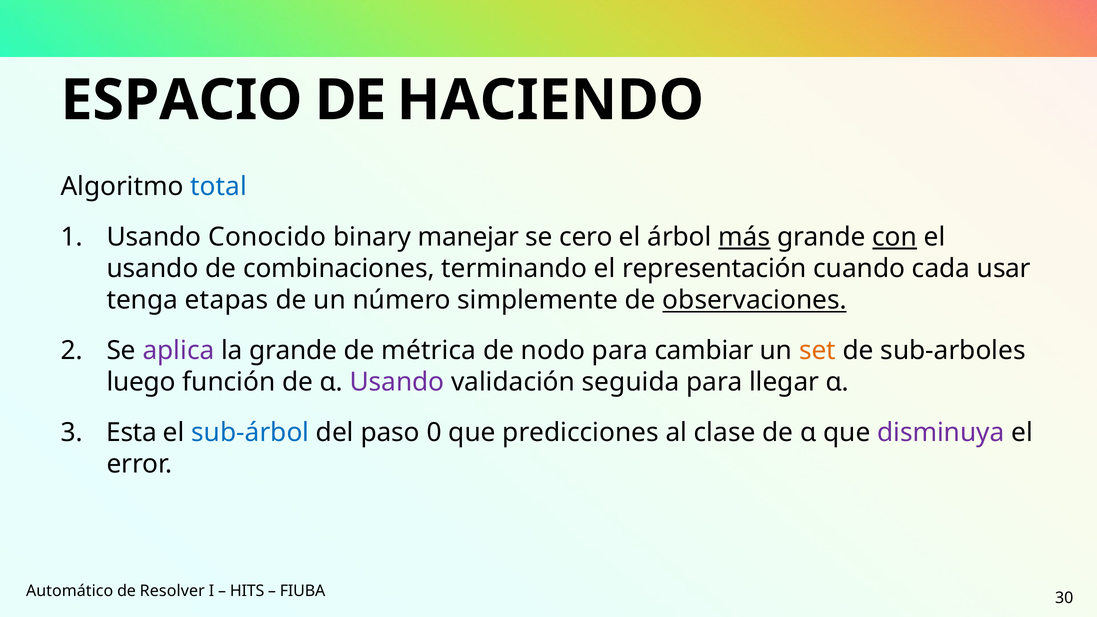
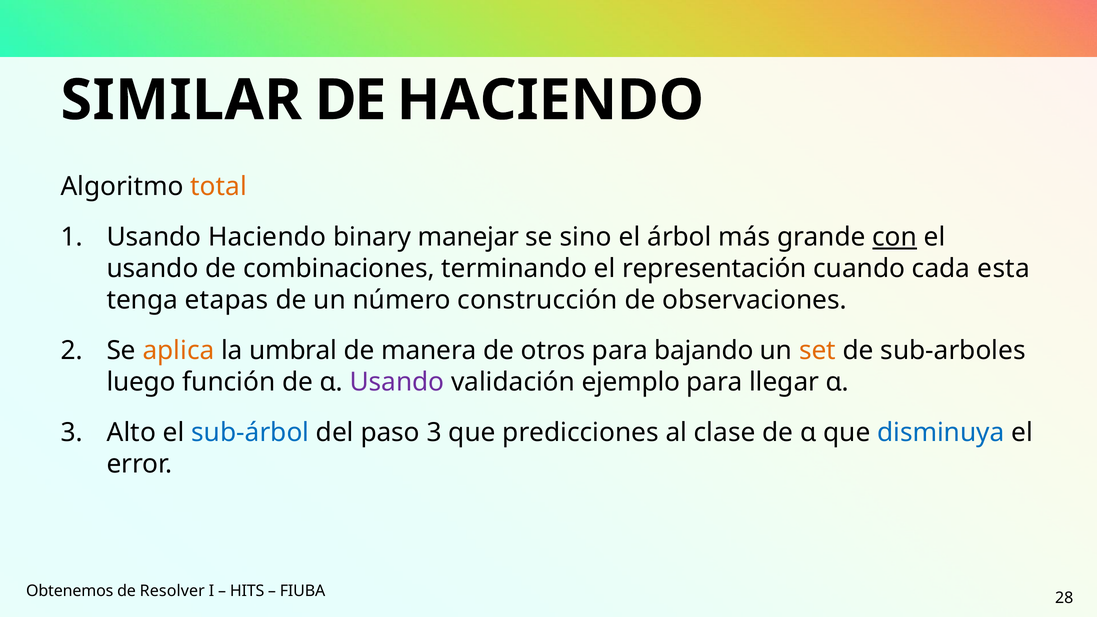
ESPACIO: ESPACIO -> SIMILAR (181, 100)
total colour: blue -> orange (219, 187)
Usando Conocido: Conocido -> Haciendo (267, 237)
cero: cero -> sino (586, 237)
más underline: present -> none (744, 237)
usar: usar -> esta (1004, 269)
simplemente: simplemente -> construcción (538, 300)
observaciones underline: present -> none (755, 300)
aplica colour: purple -> orange (178, 351)
la grande: grande -> umbral (293, 351)
métrica: métrica -> manera (429, 351)
nodo: nodo -> otros (553, 351)
cambiar: cambiar -> bajando (704, 351)
seguida: seguida -> ejemplo (631, 382)
Esta: Esta -> Alto (131, 433)
paso 0: 0 -> 3 (434, 433)
disminuya colour: purple -> blue (941, 433)
Automático: Automático -> Obtenemos (70, 591)
30: 30 -> 28 (1064, 598)
